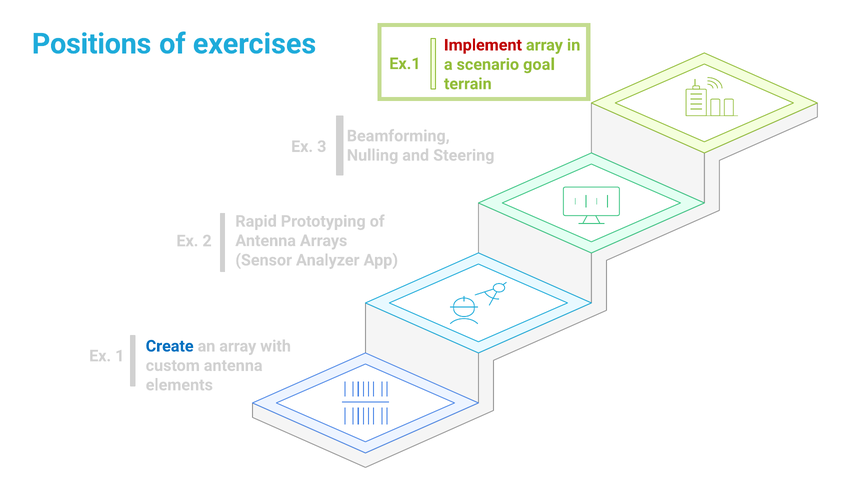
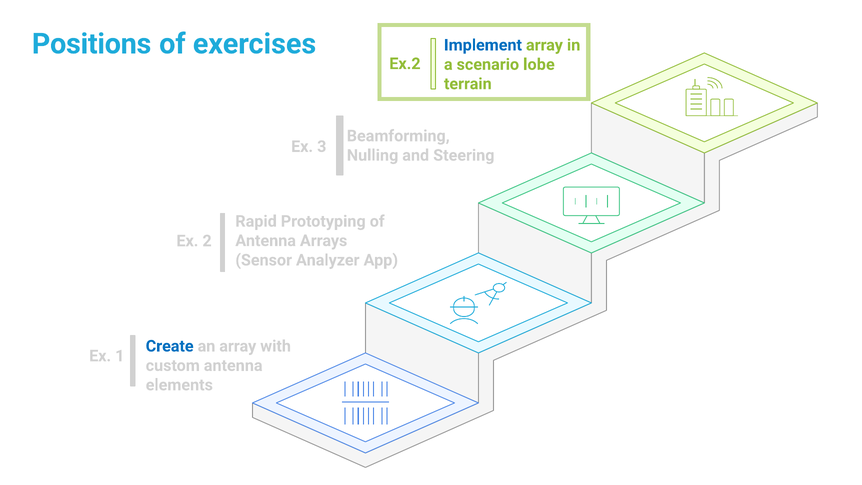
Implement colour: red -> blue (483, 45)
Ex.1: Ex.1 -> Ex.2 (405, 64)
goal: goal -> lobe (539, 64)
